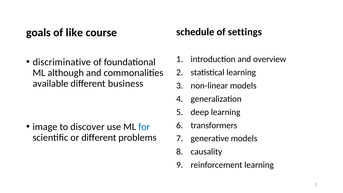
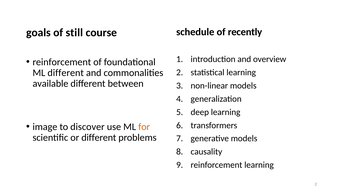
settings: settings -> recently (245, 32)
like: like -> still (74, 33)
discriminative: discriminative -> reinforcement (62, 62)
ML although: although -> different (66, 73)
business: business -> between (126, 84)
for colour: blue -> orange (144, 127)
